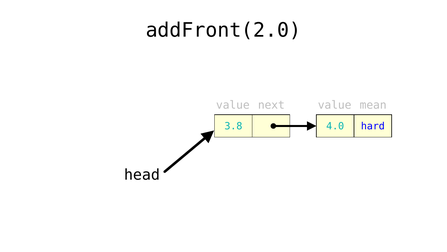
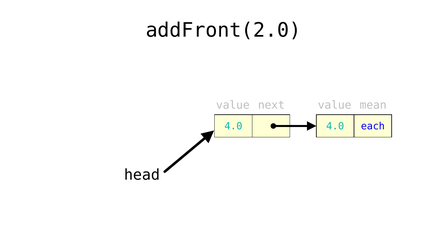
3.8: 3.8 -> 4.0 (233, 126)
hard: hard -> each (373, 126)
